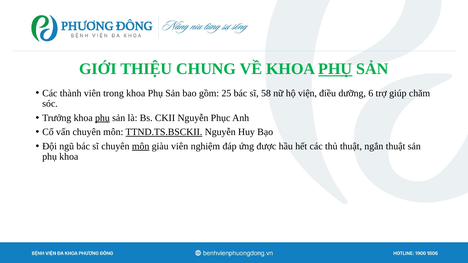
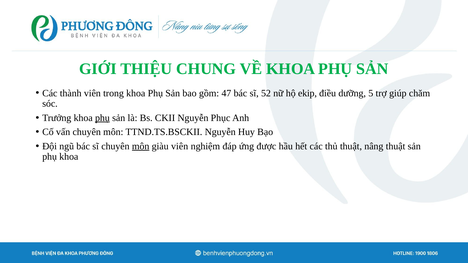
PHỤ underline: present -> none (335, 69)
25: 25 -> 47 (226, 93)
58: 58 -> 52 (266, 93)
viện: viện -> ekip (307, 93)
6: 6 -> 5 (371, 93)
TTND.TS.BSCKII underline: present -> none (164, 132)
ngắn: ngắn -> nâng (374, 146)
